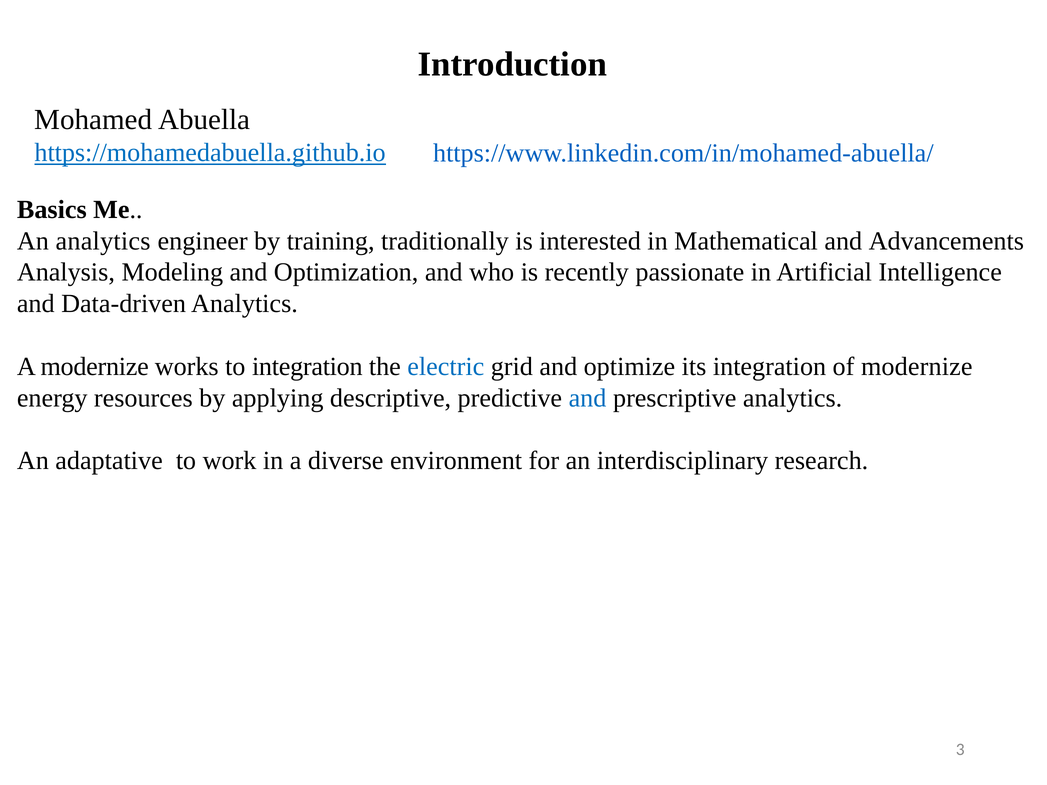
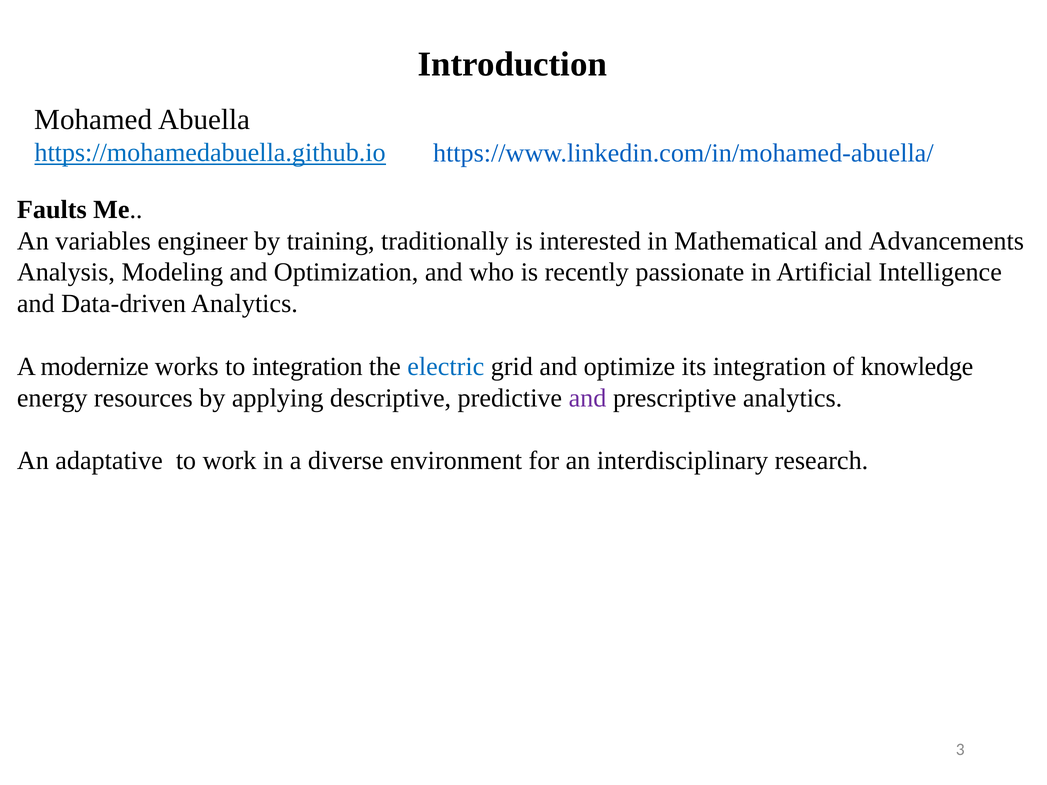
Basics: Basics -> Faults (52, 210)
An analytics: analytics -> variables (103, 241)
of modernize: modernize -> knowledge (917, 367)
and colour: blue -> purple (588, 398)
